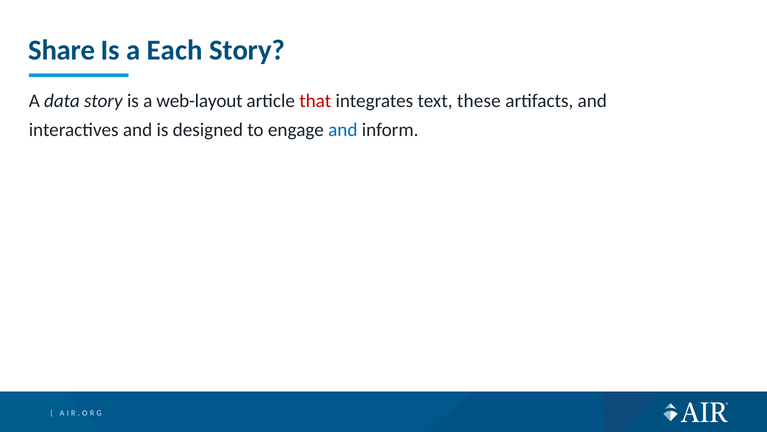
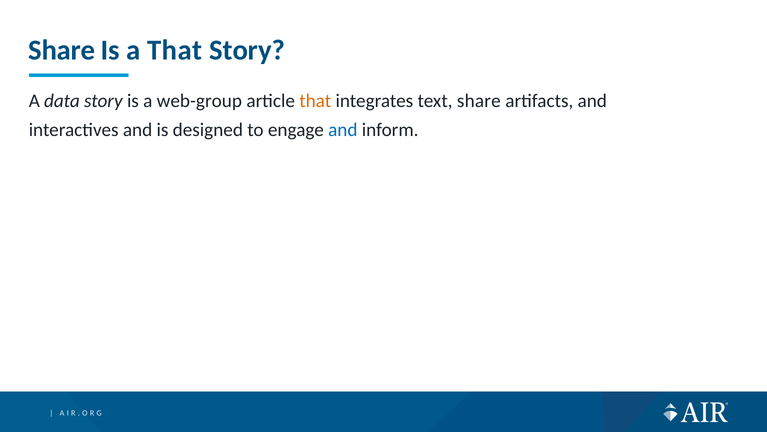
a Each: Each -> That (175, 50)
web-layout: web-layout -> web-group (199, 101)
that colour: red -> orange (315, 101)
text these: these -> share (479, 101)
